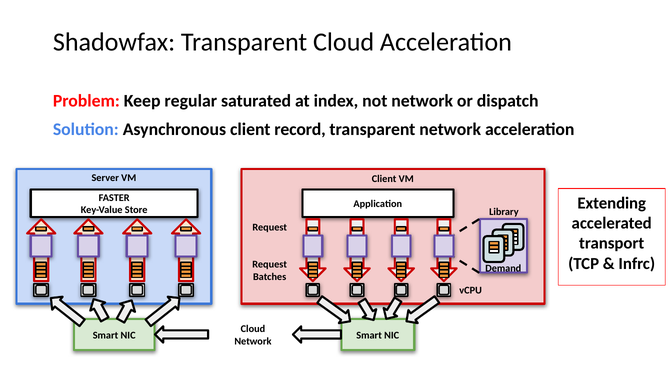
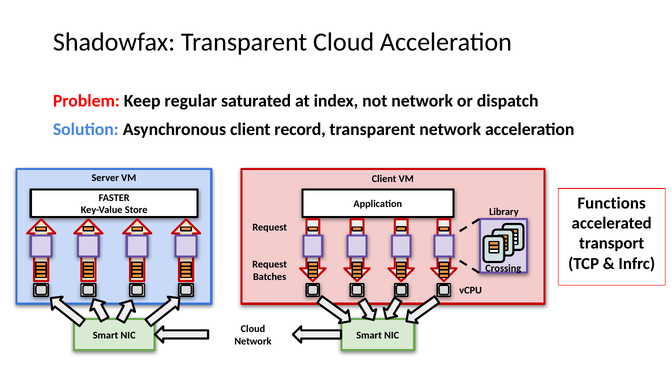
Extending: Extending -> Functions (612, 203)
Demand: Demand -> Crossing (503, 268)
